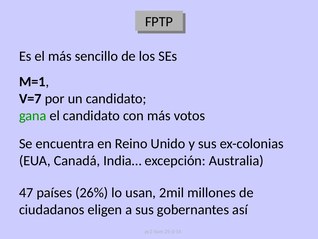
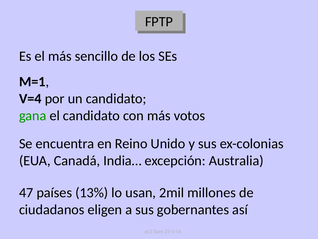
V=7: V=7 -> V=4 (30, 98)
26%: 26% -> 13% (92, 192)
